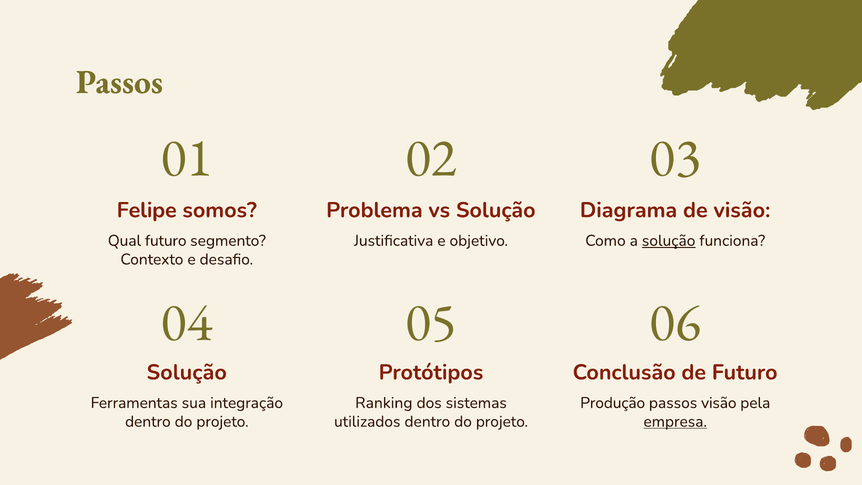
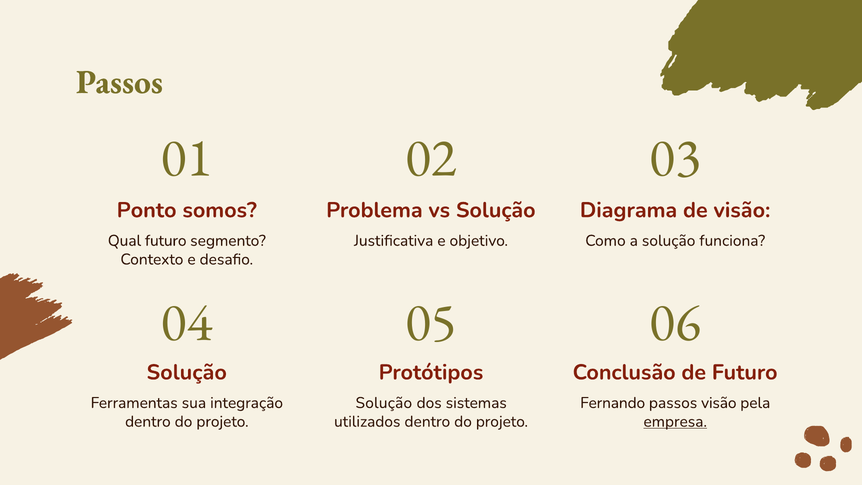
Felipe: Felipe -> Ponto (147, 210)
solução underline: present -> none (669, 241)
Ranking: Ranking -> Solução (384, 403)
Produção: Produção -> Fernando (613, 403)
